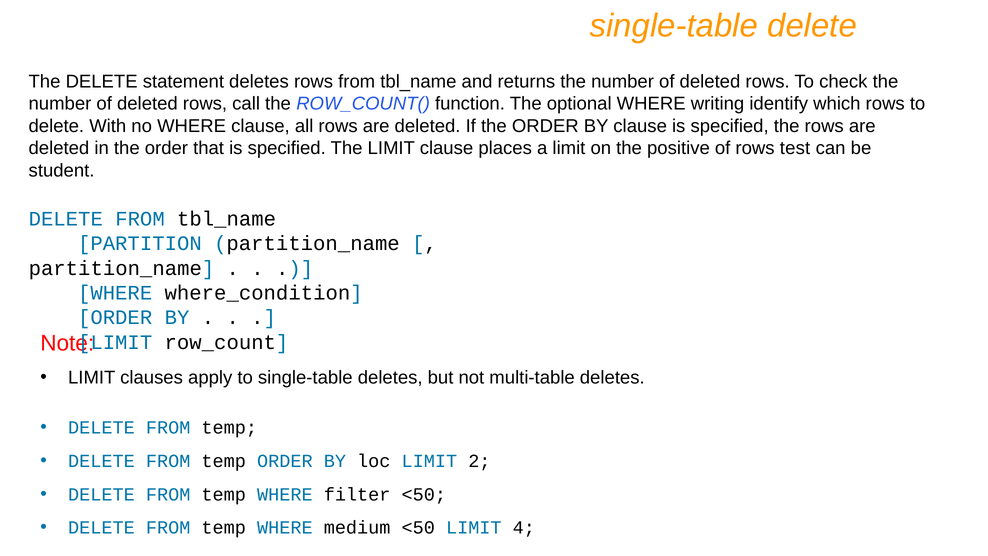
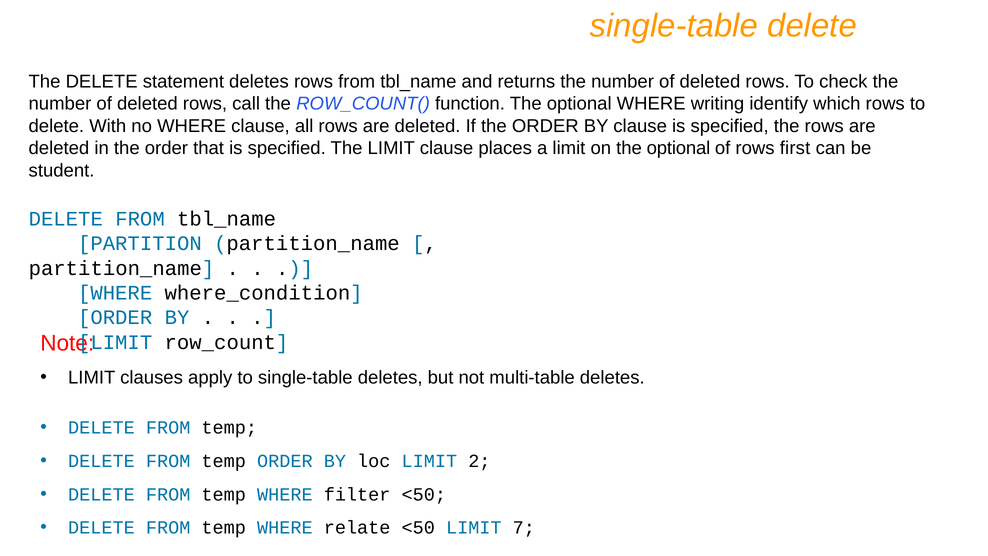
on the positive: positive -> optional (679, 148)
test: test -> first (795, 148)
medium: medium -> relate (357, 528)
4: 4 -> 7 (524, 528)
